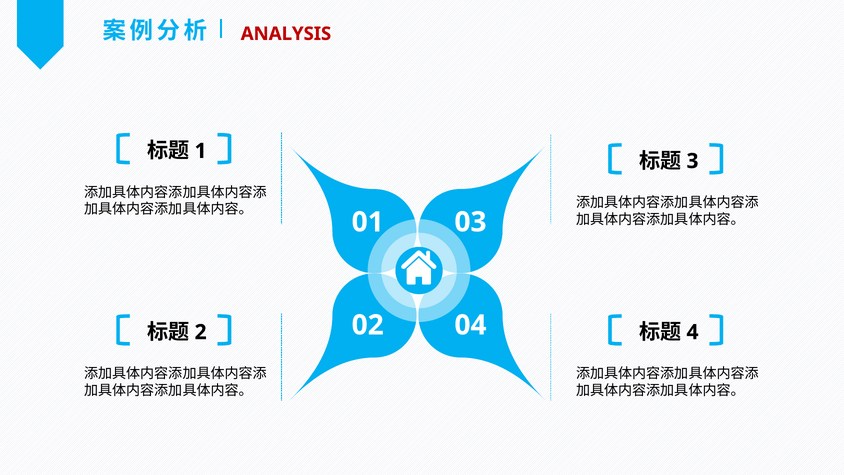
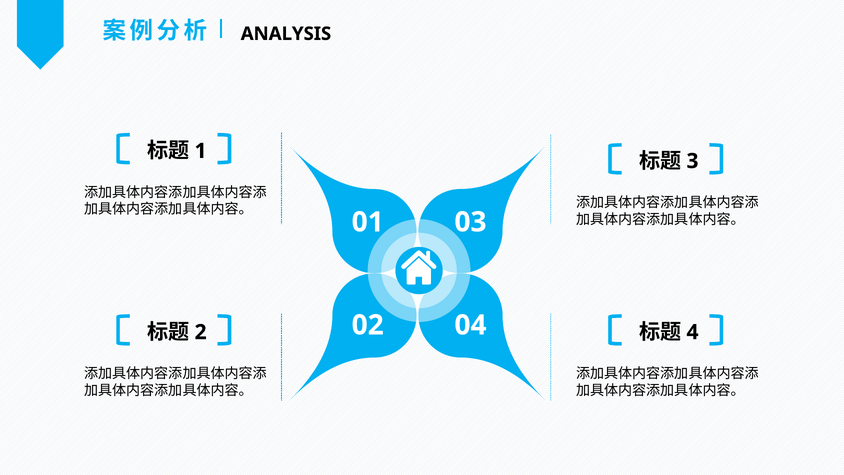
ANALYSIS colour: red -> black (286, 34)
